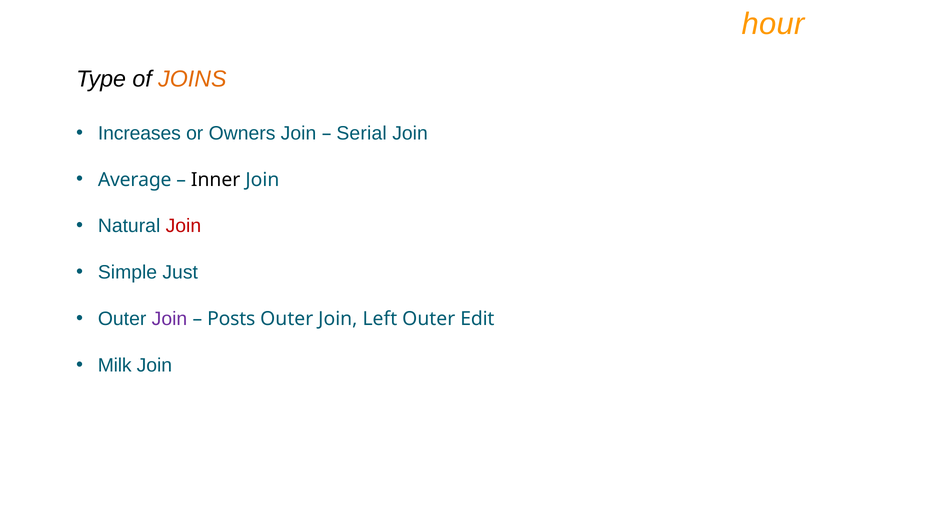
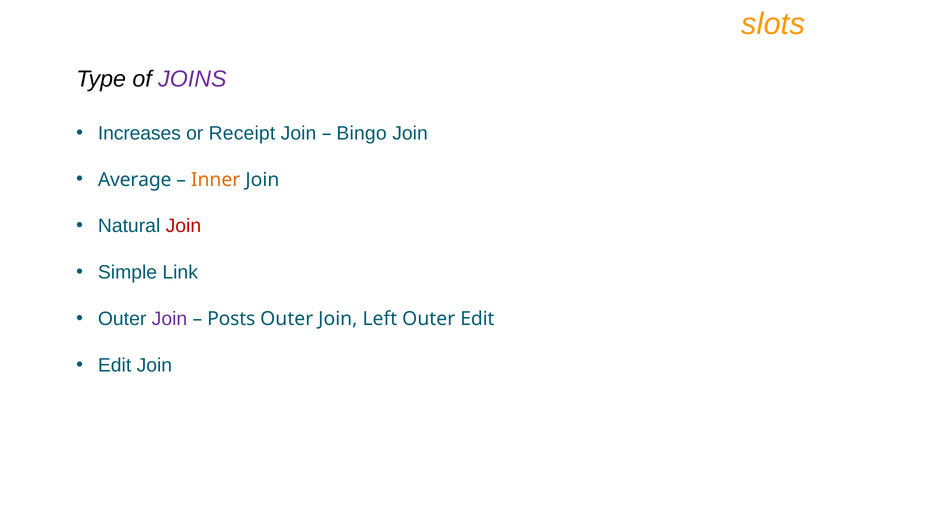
hour: hour -> slots (773, 24)
JOINS colour: orange -> purple (192, 79)
Owners: Owners -> Receipt (242, 133)
Serial: Serial -> Bingo (362, 133)
Inner colour: black -> orange (216, 180)
Just: Just -> Link (180, 273)
Milk: Milk -> Edit (115, 365)
